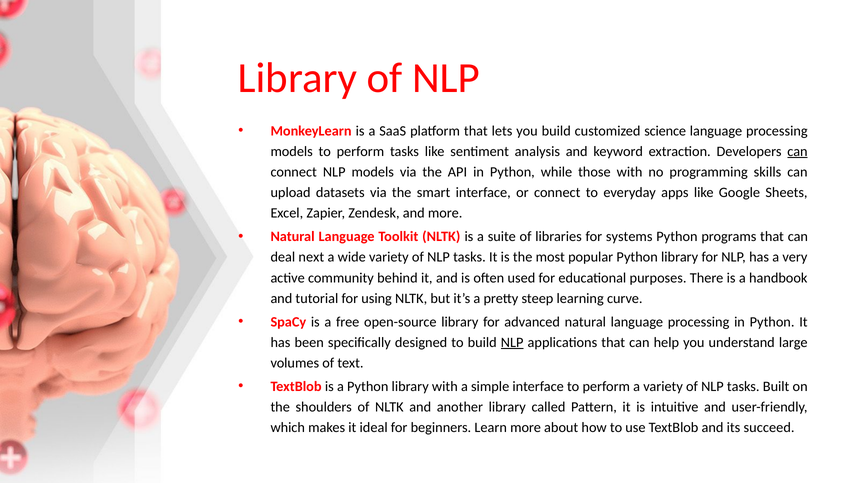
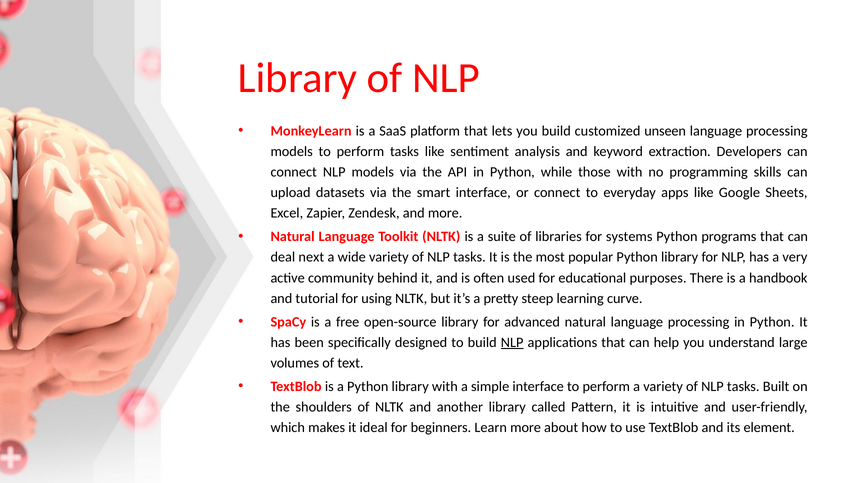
science: science -> unseen (665, 131)
can underline: present -> none (797, 151)
succeed: succeed -> element (769, 427)
